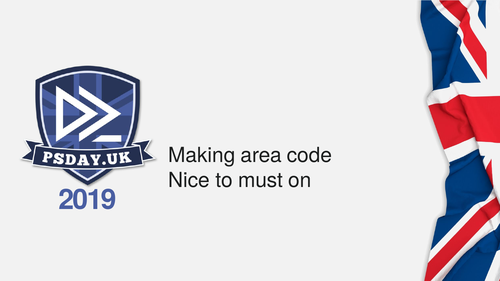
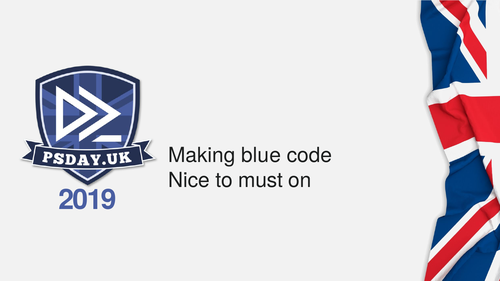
area: area -> blue (261, 155)
